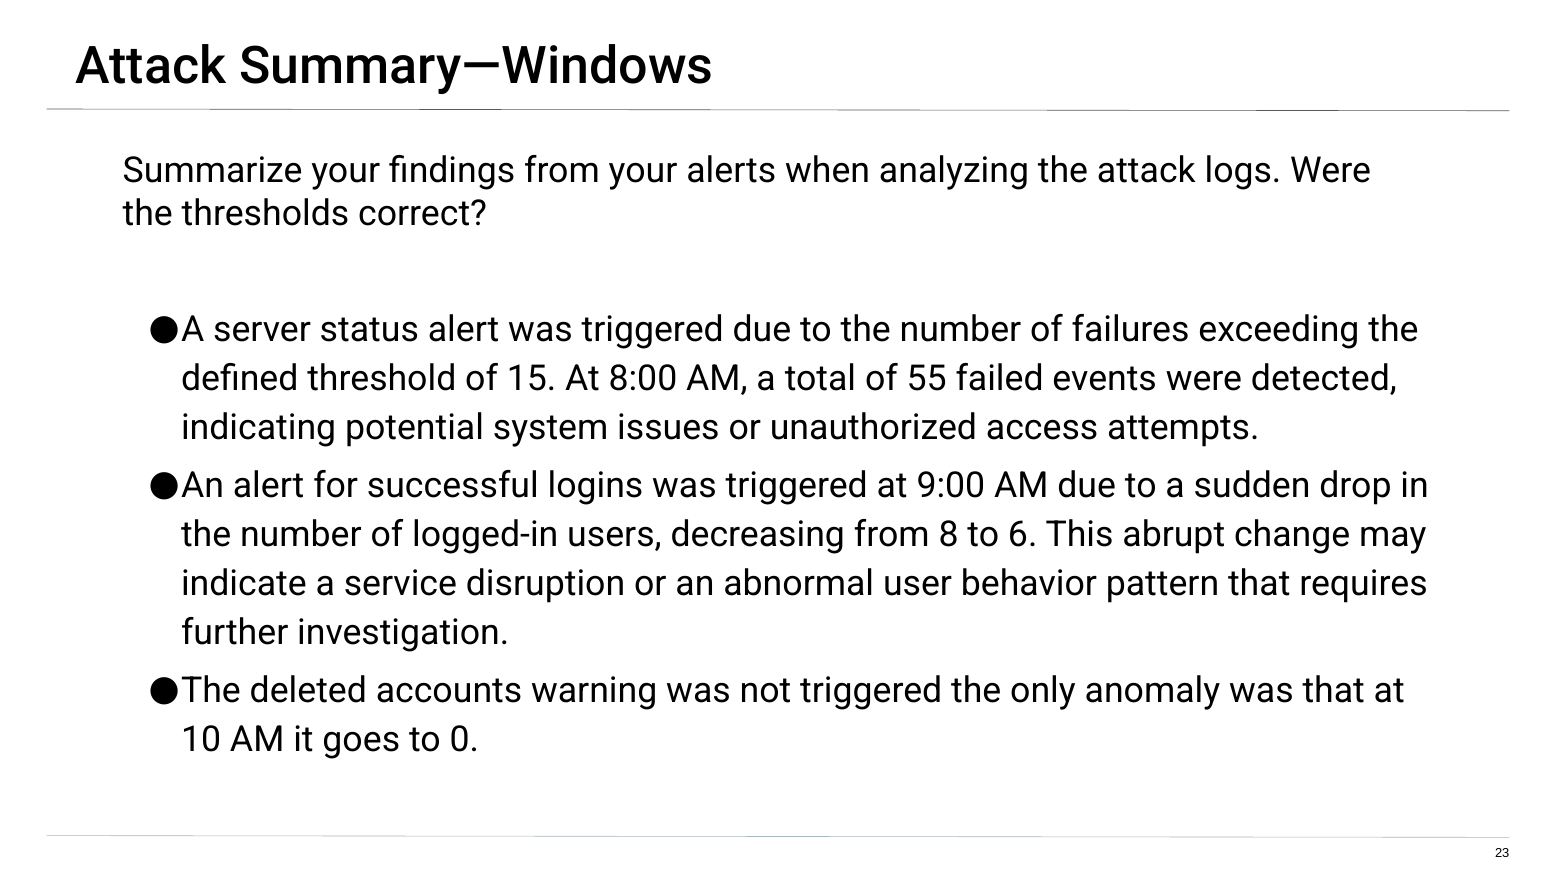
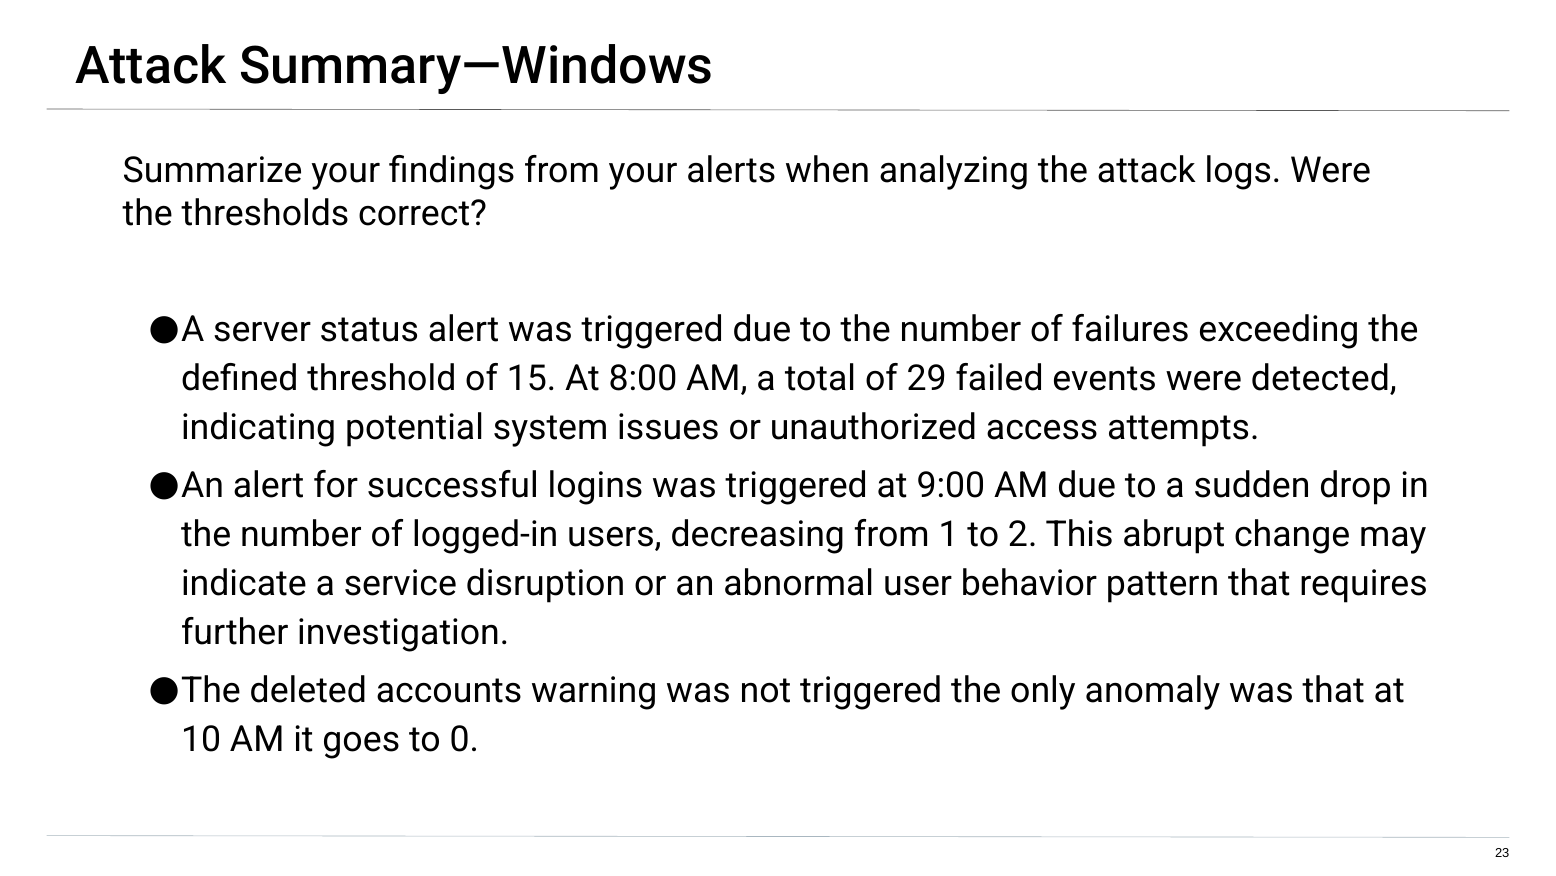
55: 55 -> 29 (927, 379)
8: 8 -> 1 (949, 534)
6: 6 -> 2 (1023, 534)
